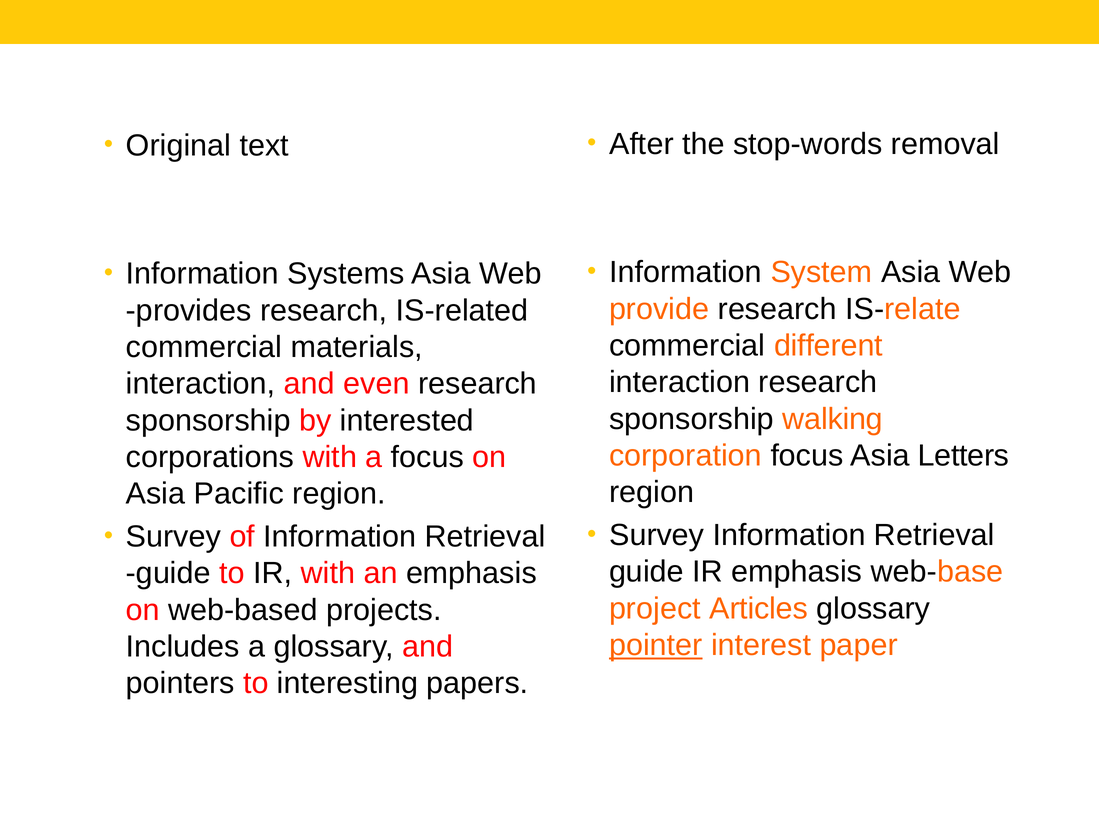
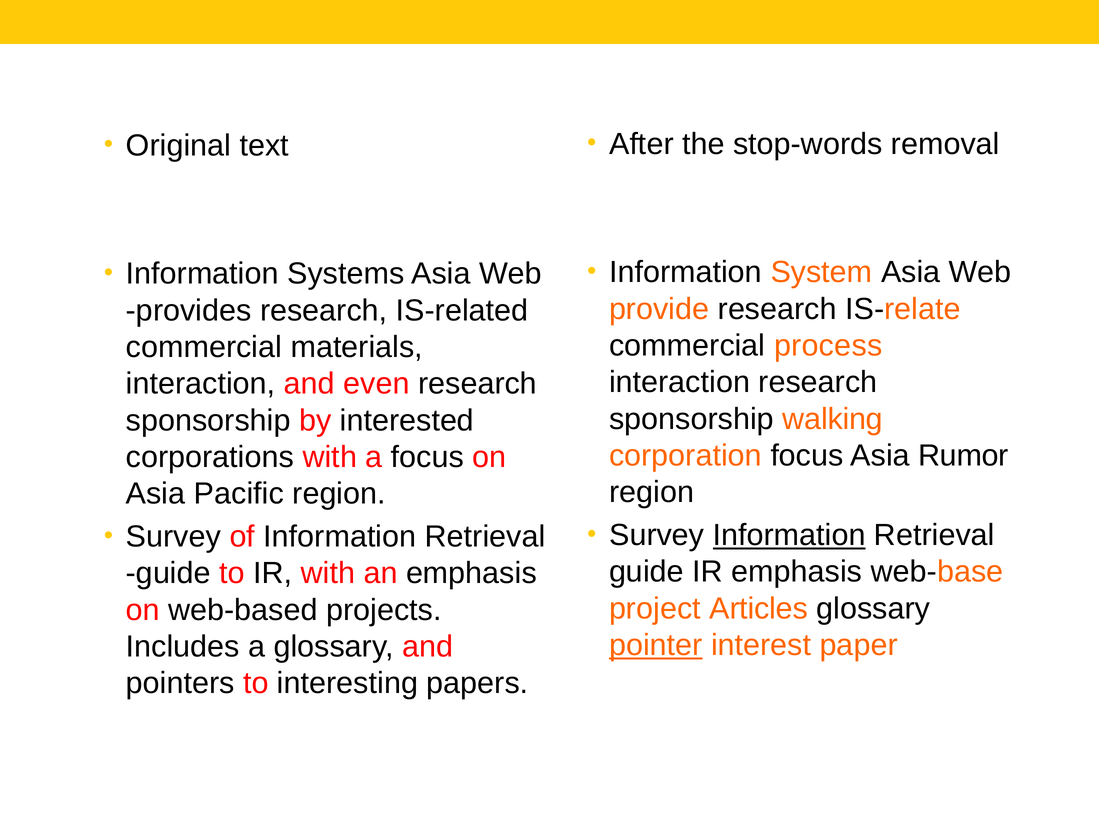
different: different -> process (828, 345)
Letters: Letters -> Rumor (963, 455)
Information underline: none -> present (789, 535)
